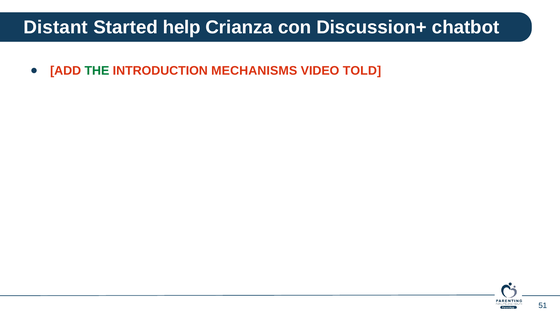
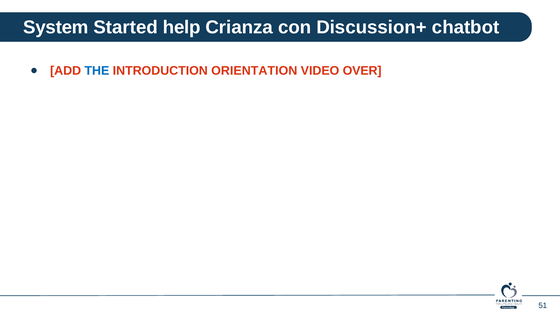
Distant: Distant -> System (56, 27)
THE colour: green -> blue (97, 71)
MECHANISMS: MECHANISMS -> ORIENTATION (254, 71)
TOLD: TOLD -> OVER (362, 71)
